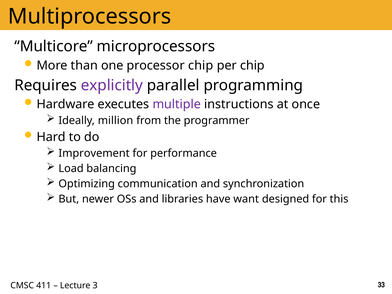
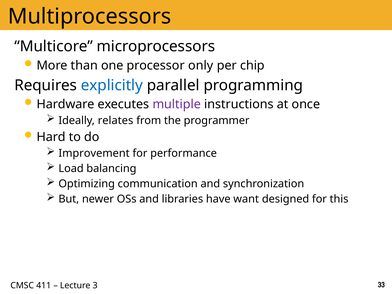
processor chip: chip -> only (201, 65)
explicitly colour: purple -> blue (112, 85)
million: million -> relates (116, 120)
